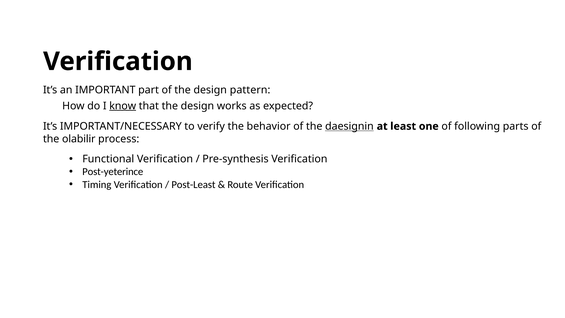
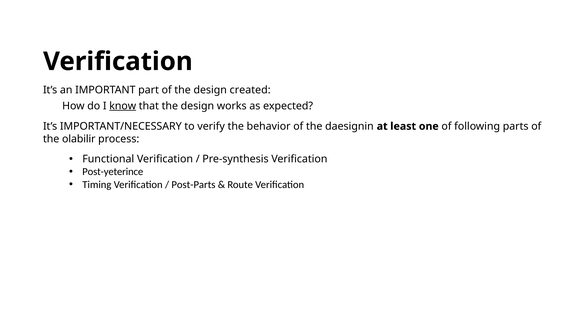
pattern: pattern -> created (250, 90)
daesignin underline: present -> none (349, 126)
Post-Least: Post-Least -> Post-Parts (193, 184)
